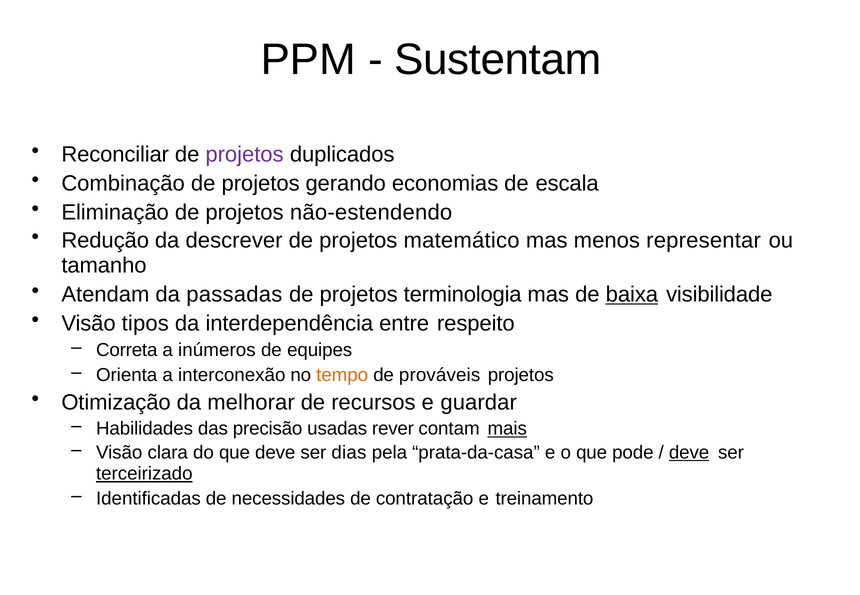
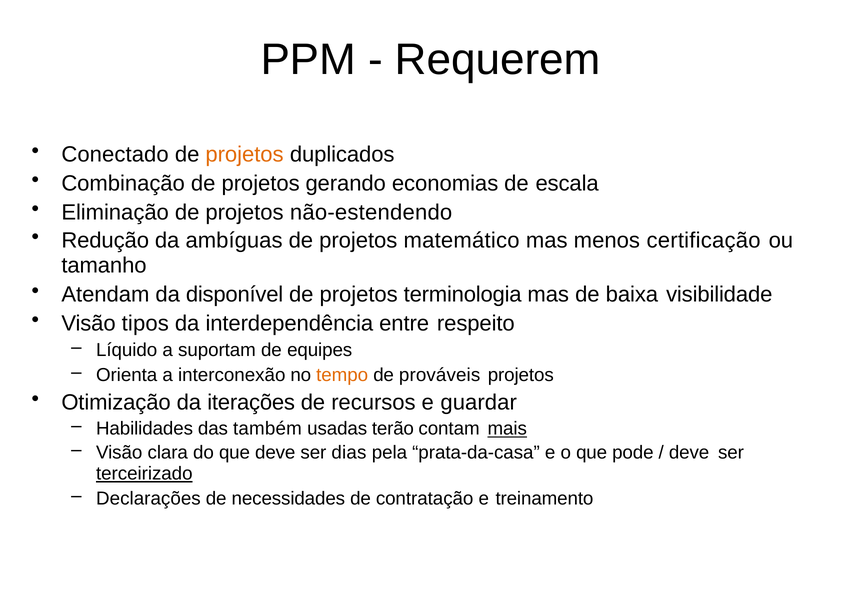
Sustentam: Sustentam -> Requerem (498, 60)
Reconciliar: Reconciliar -> Conectado (115, 154)
projetos colour: purple -> orange (245, 154)
descrever: descrever -> ambíguas (234, 240)
representar: representar -> certificação (704, 240)
passadas: passadas -> disponível (235, 295)
baixa underline: present -> none (632, 295)
Correta: Correta -> Líquido (127, 350)
inúmeros: inúmeros -> suportam (217, 350)
melhorar: melhorar -> iterações (251, 403)
precisão: precisão -> também (267, 429)
rever: rever -> terão (393, 429)
deve underline: present -> none (689, 453)
Identificadas: Identificadas -> Declarações (148, 499)
